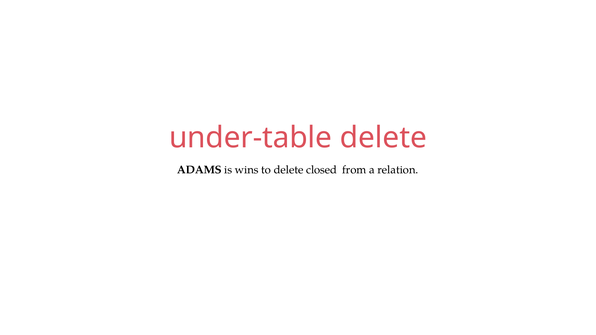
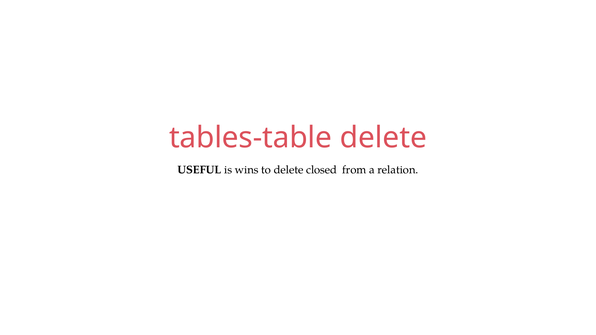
under-table: under-table -> tables-table (251, 138)
ADAMS: ADAMS -> USEFUL (199, 170)
